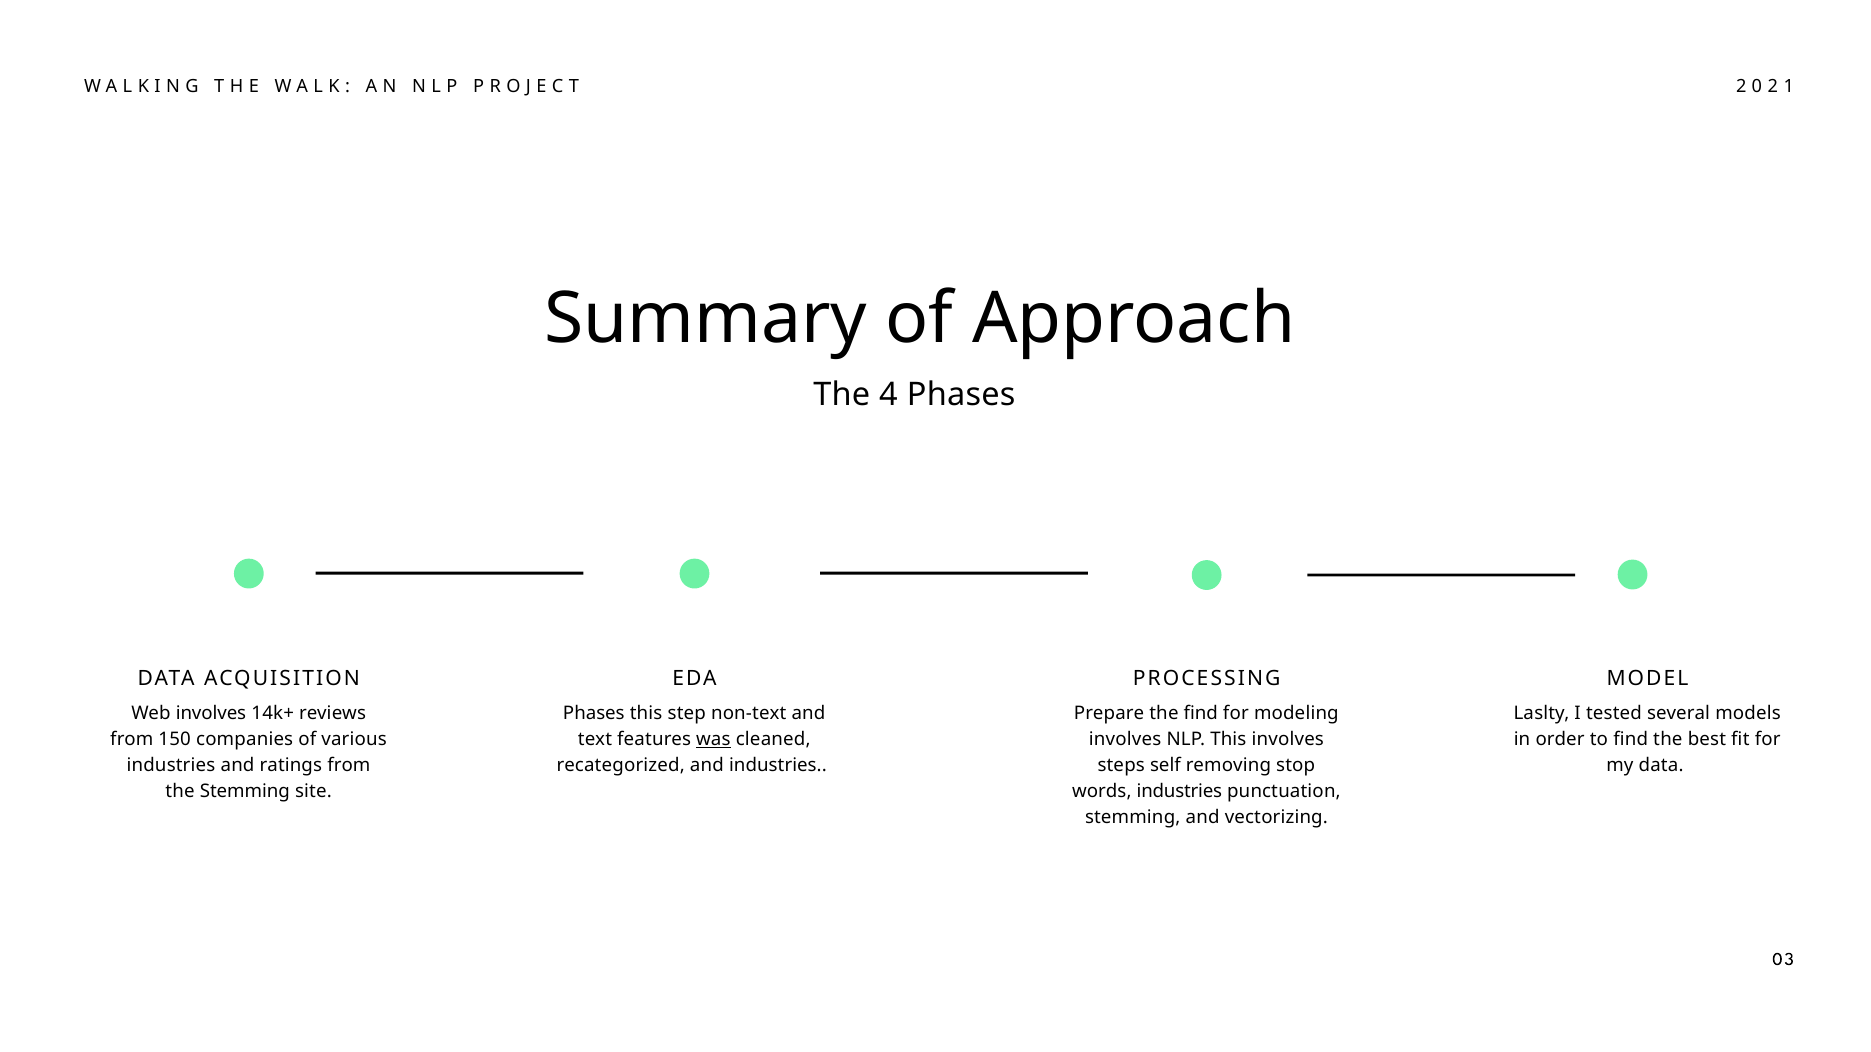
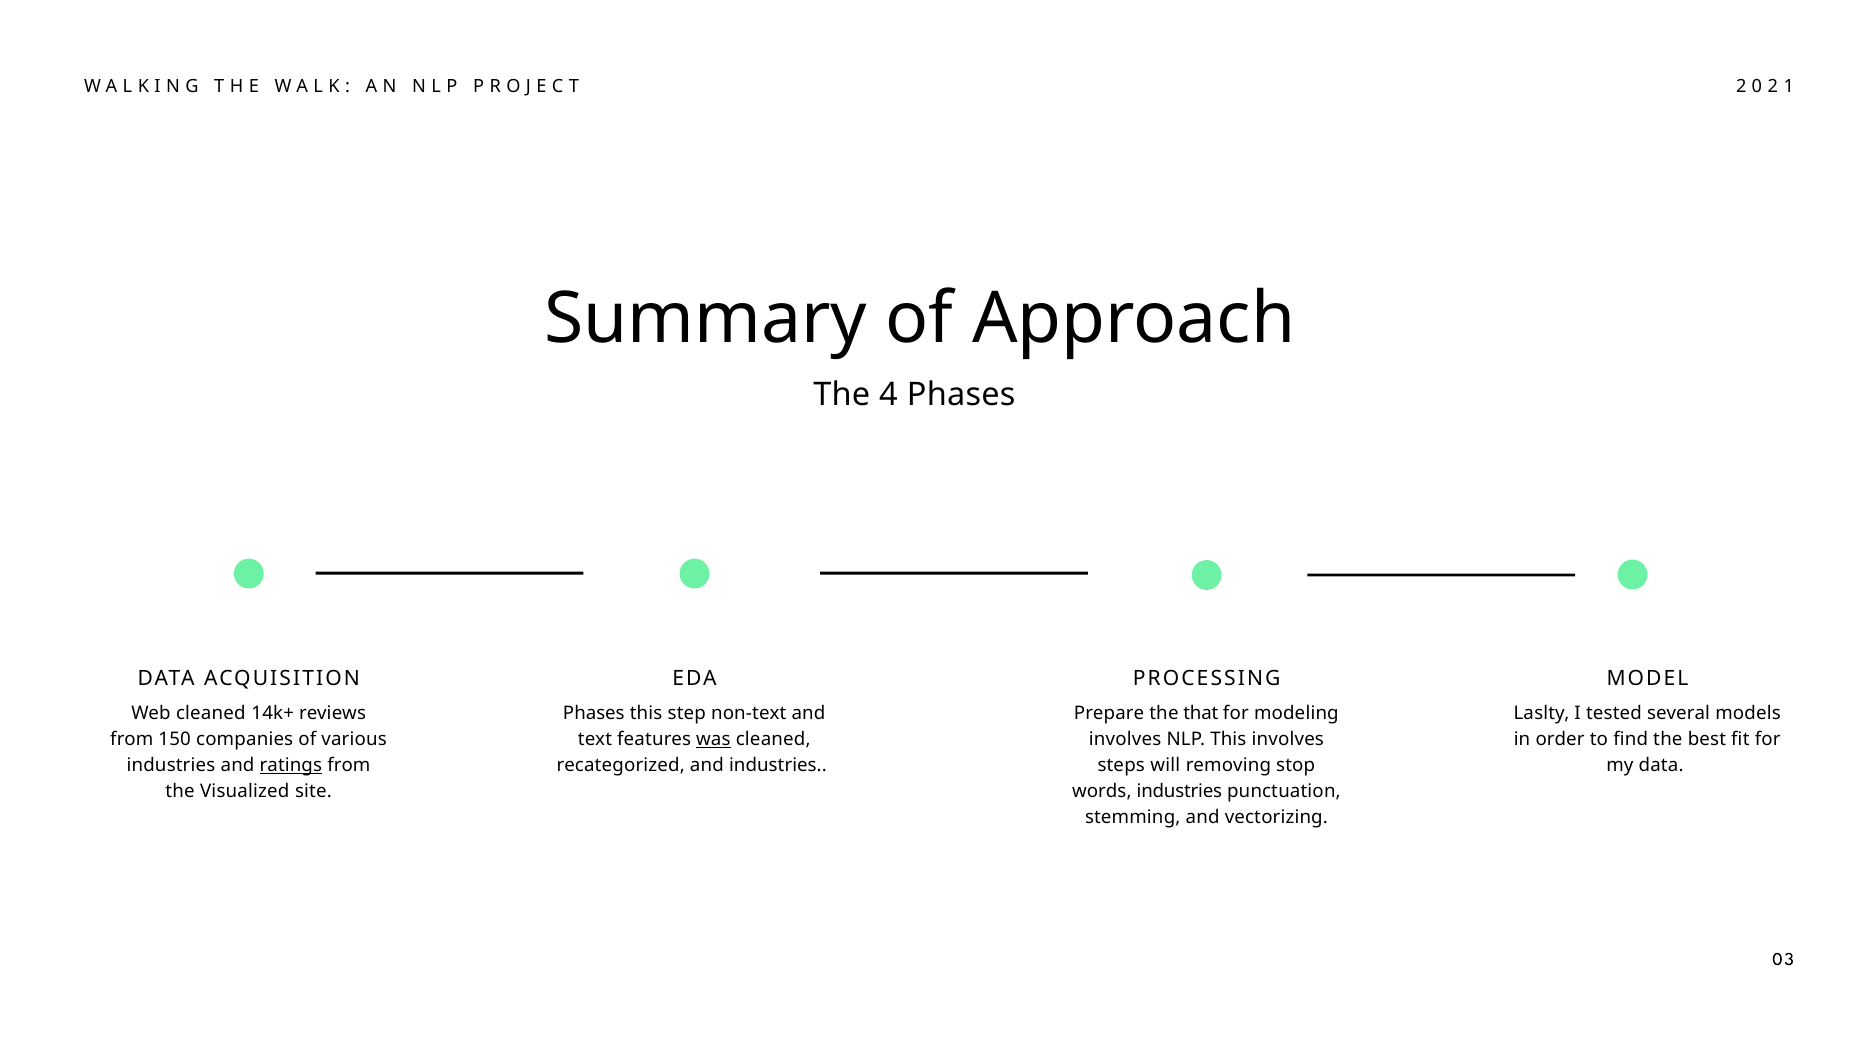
Web involves: involves -> cleaned (211, 713)
the find: find -> that (1201, 713)
ratings underline: none -> present (291, 766)
self: self -> will (1165, 766)
the Stemming: Stemming -> Visualized (245, 792)
